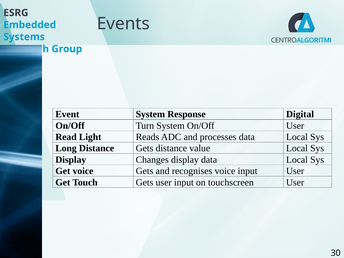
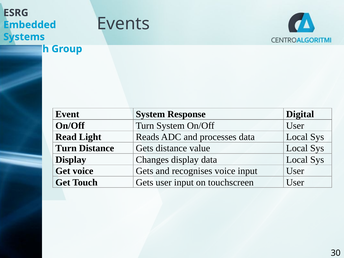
Long: Long -> Turn (66, 148)
